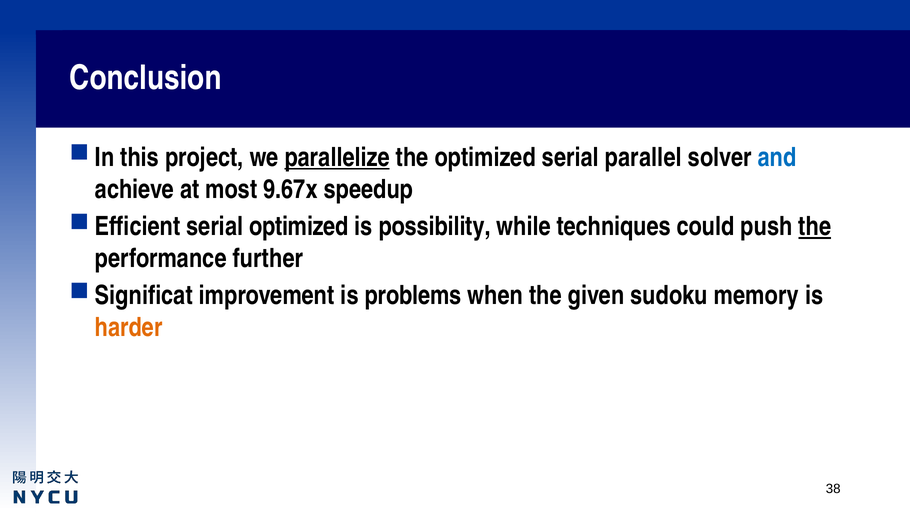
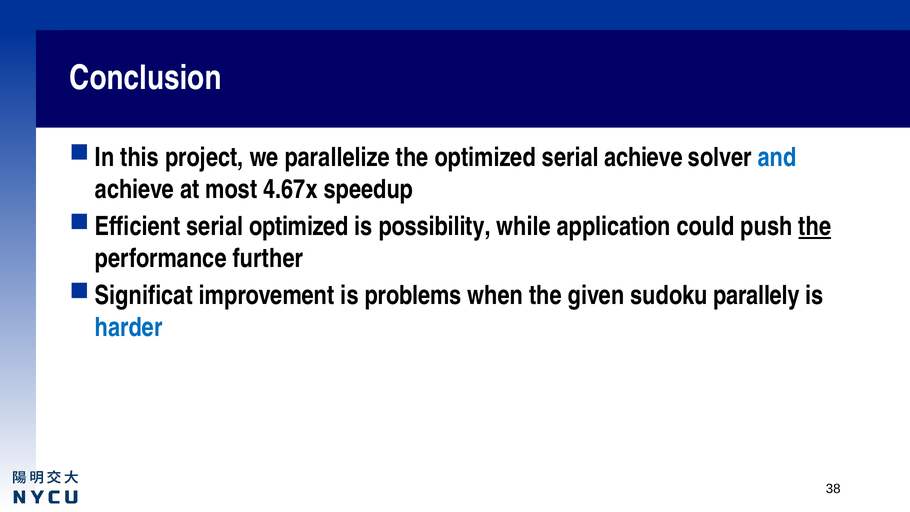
parallelize underline: present -> none (337, 157)
serial parallel: parallel -> achieve (644, 157)
9.67x: 9.67x -> 4.67x (290, 189)
techniques: techniques -> application (614, 227)
memory: memory -> parallely (756, 296)
harder colour: orange -> blue (129, 327)
